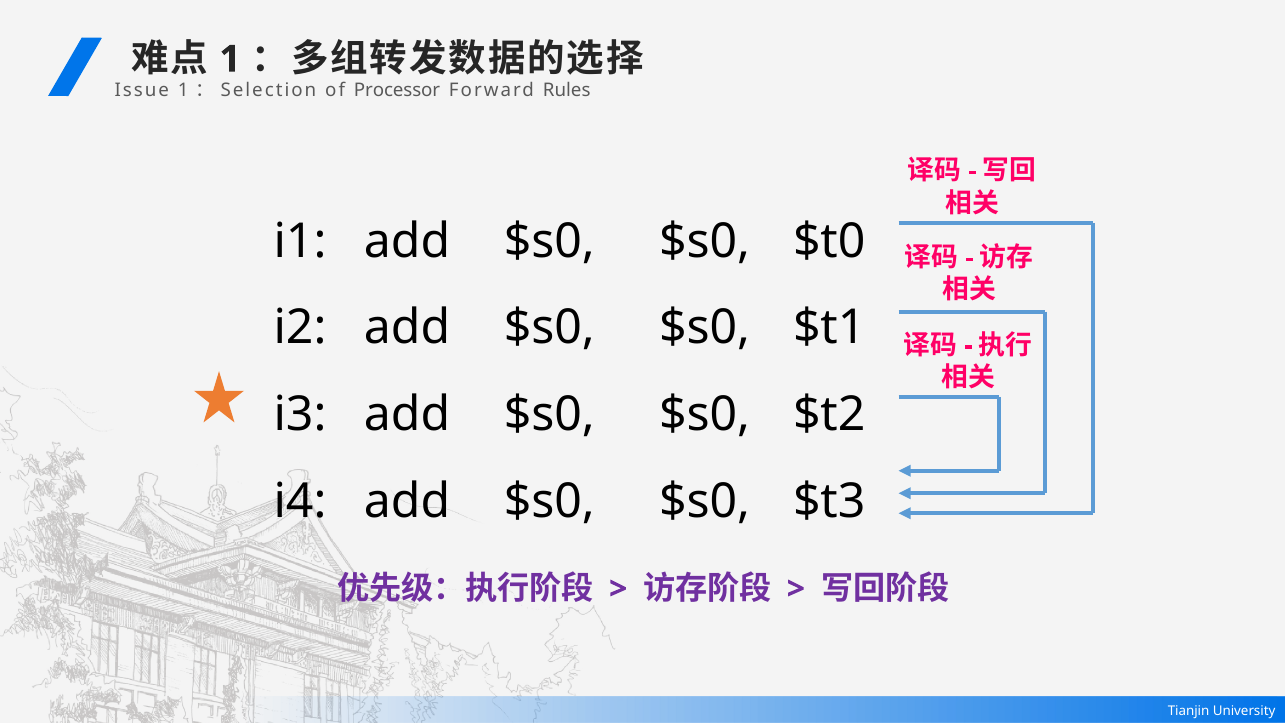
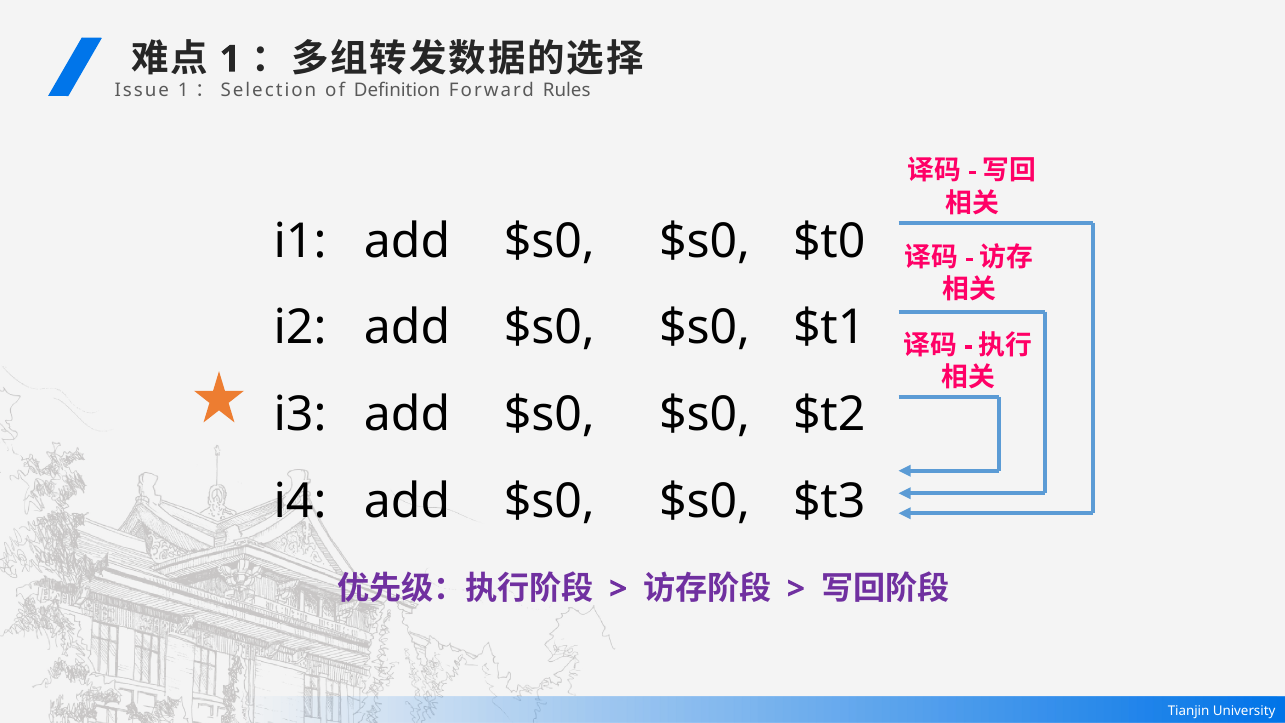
Processor: Processor -> Definition (397, 91)
